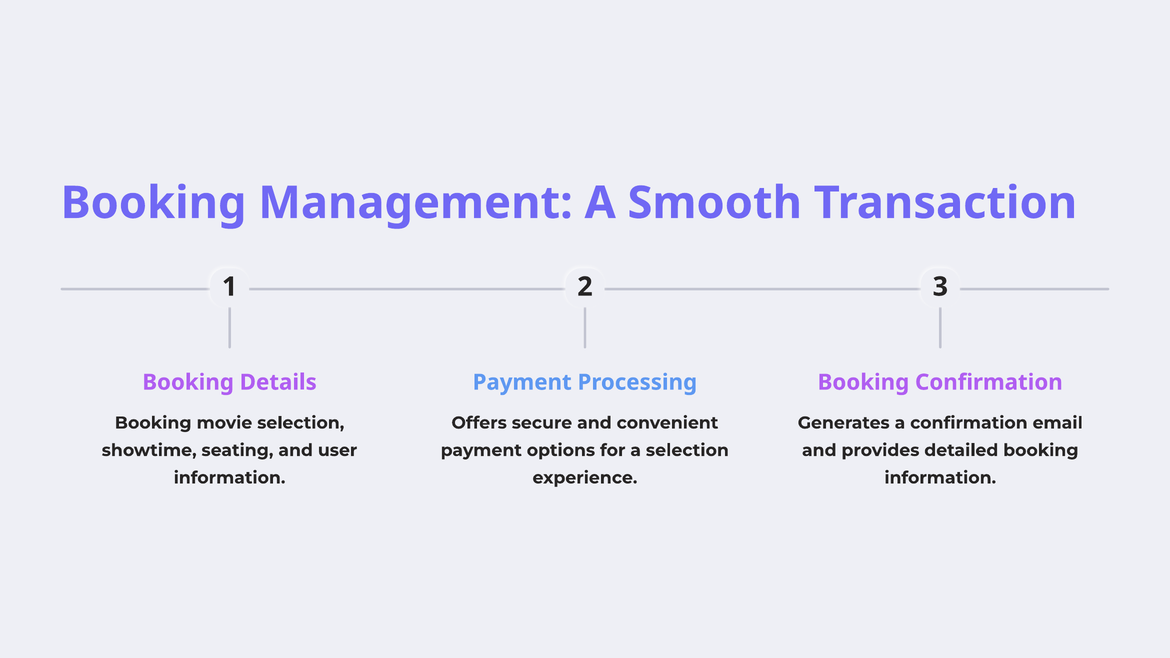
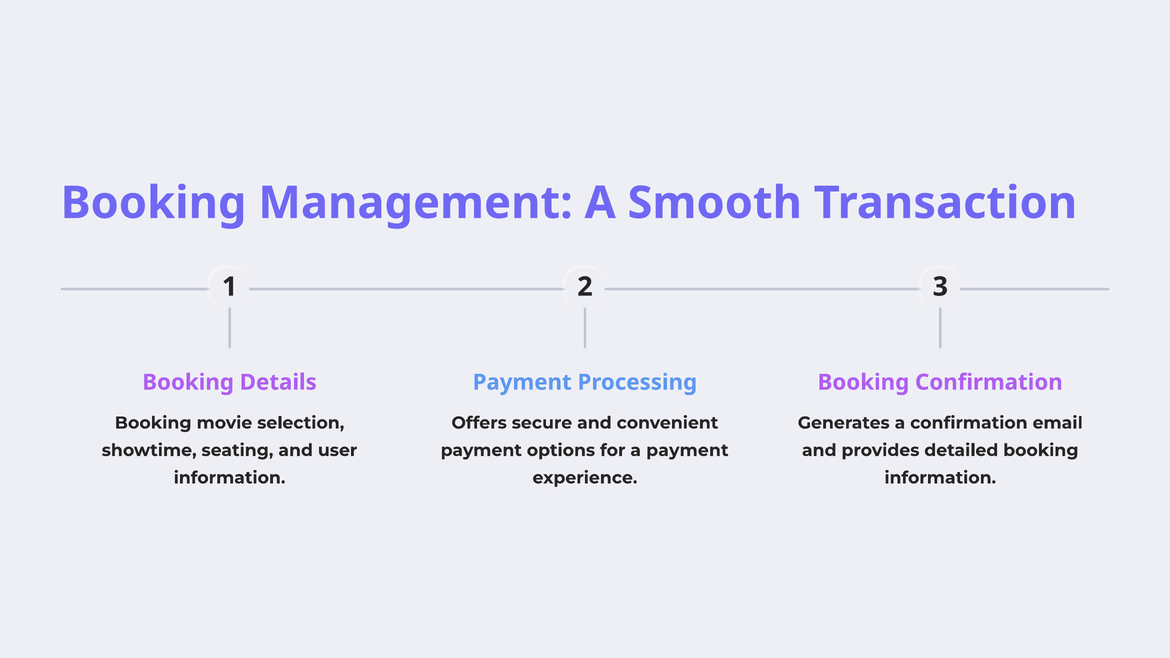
a selection: selection -> payment (687, 450)
